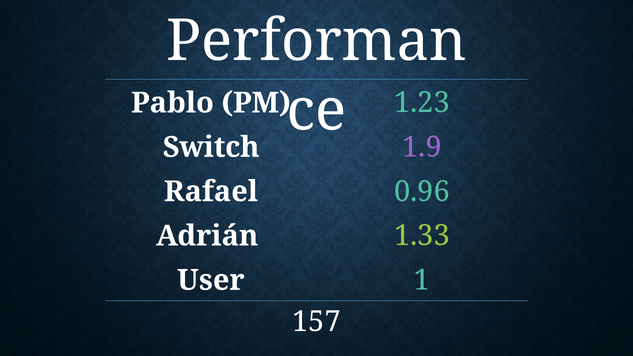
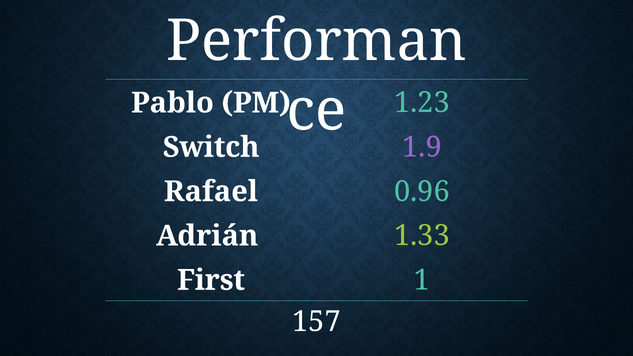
User: User -> First (211, 280)
